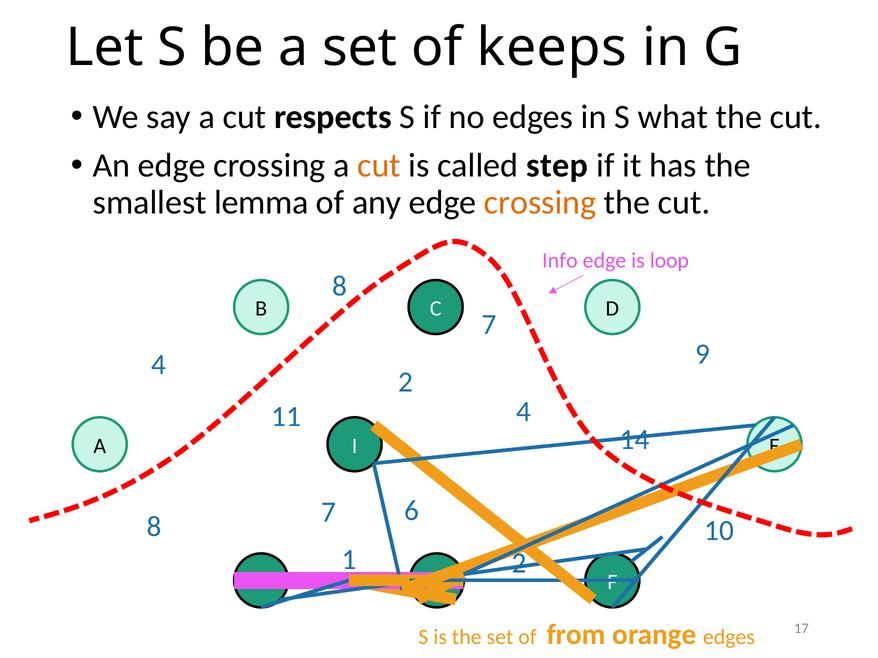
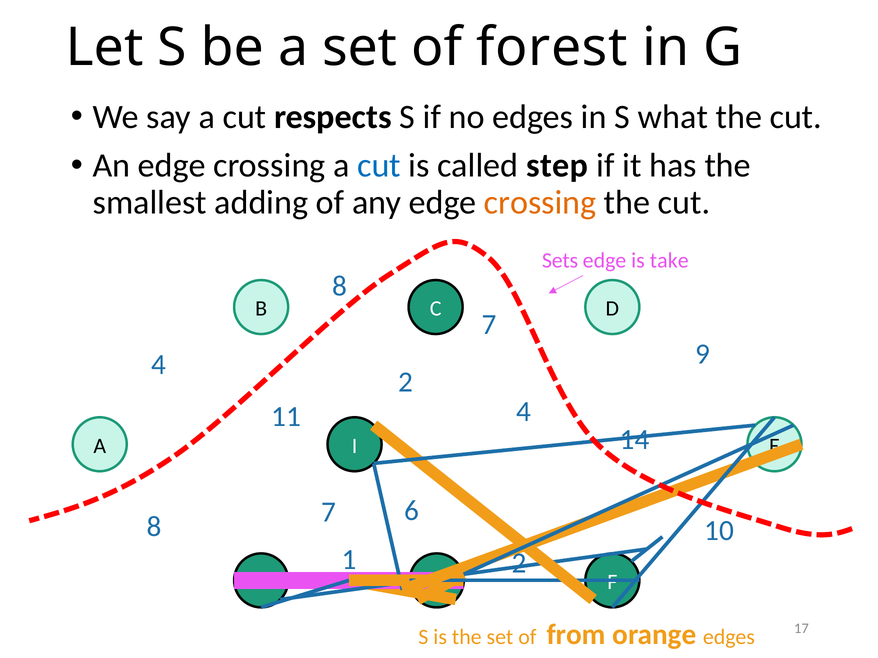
keeps: keeps -> forest (552, 48)
cut colour: orange -> blue (379, 166)
lemma: lemma -> adding (261, 203)
Info: Info -> Sets (560, 261)
loop: loop -> take (669, 261)
